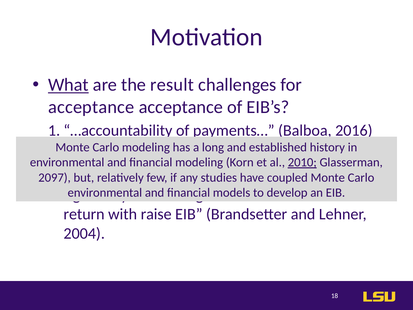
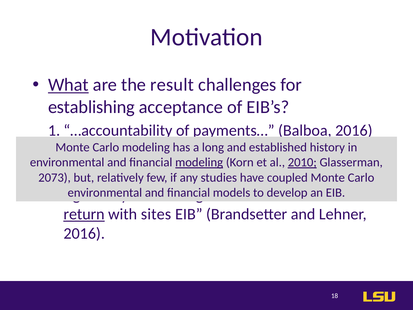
acceptance: acceptance -> establishing (91, 107)
modeling underline: none -> present (199, 162)
2097: 2097 -> 2073 (55, 177)
return underline: none -> present (84, 214)
raise: raise -> sites (156, 214)
2004: 2004 -> 2016 (84, 233)
